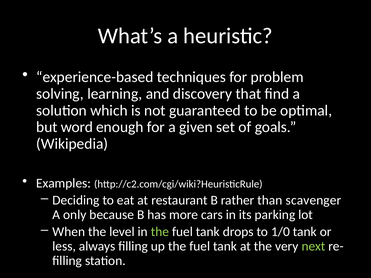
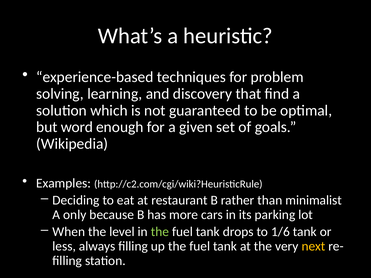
scavenger: scavenger -> minimalist (314, 200)
1/0: 1/0 -> 1/6 (280, 232)
next colour: light green -> yellow (313, 246)
